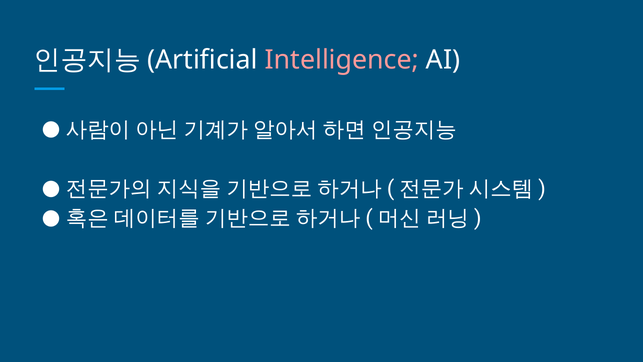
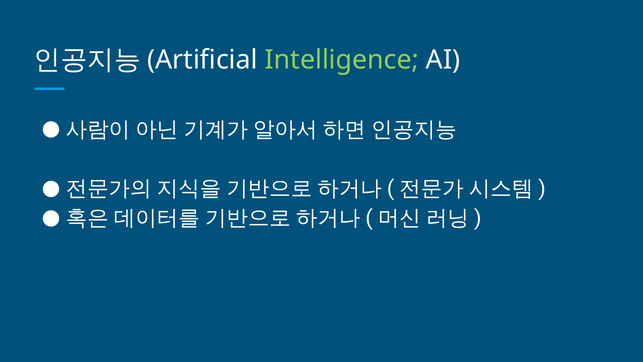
Intelligence colour: pink -> light green (342, 60)
